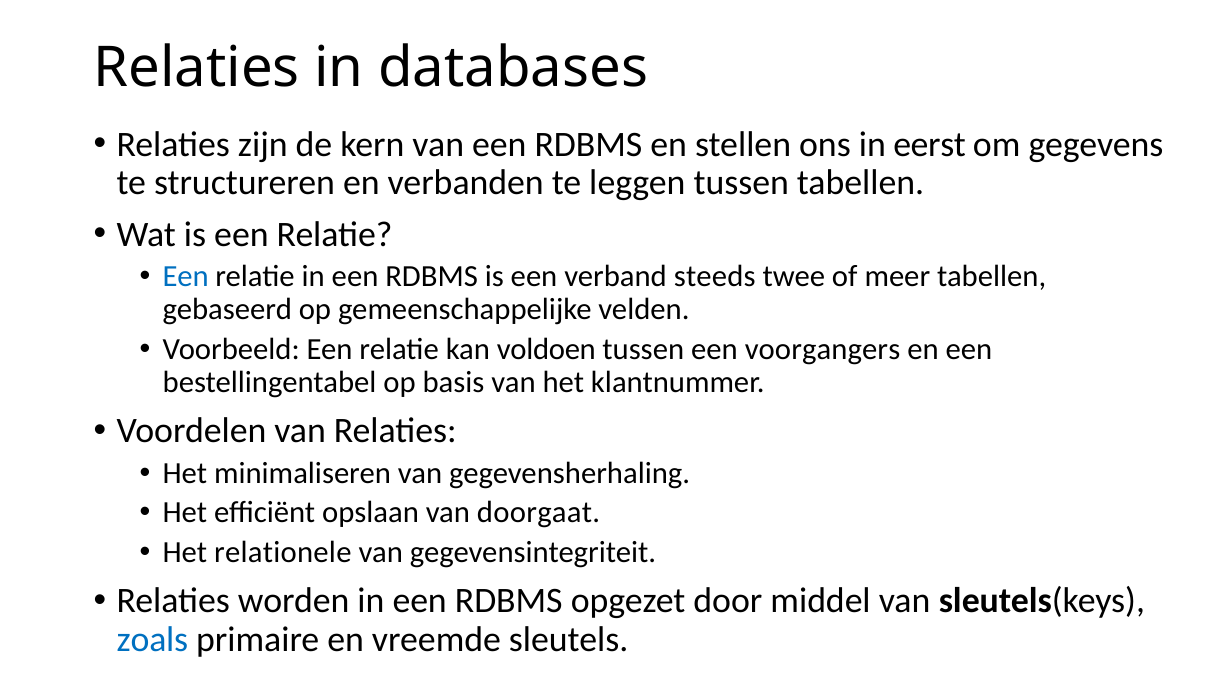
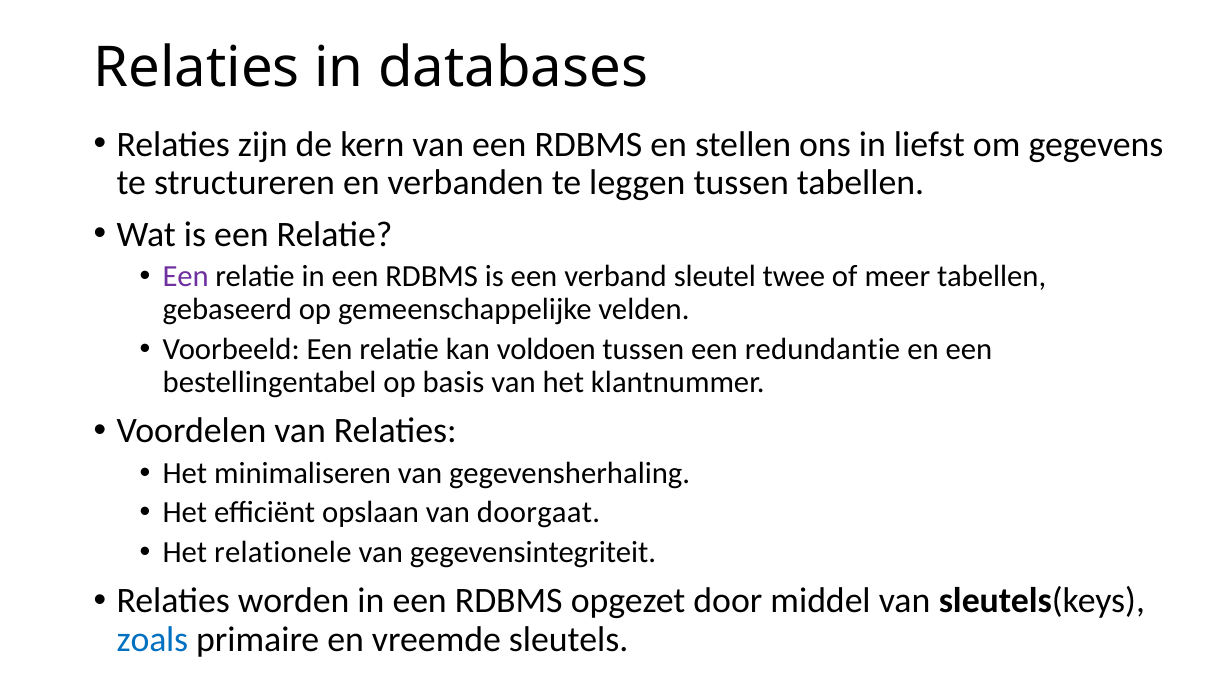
eerst: eerst -> liefst (929, 145)
Een colour: blue -> purple (186, 277)
steeds: steeds -> sleutel (715, 277)
voorgangers: voorgangers -> redundantie (822, 350)
